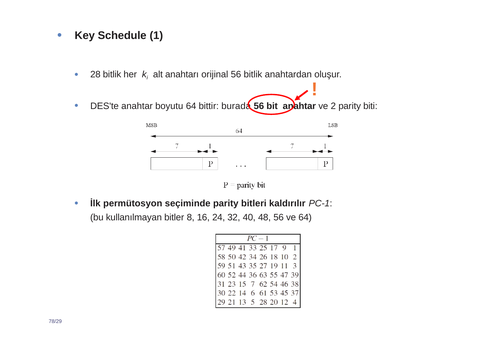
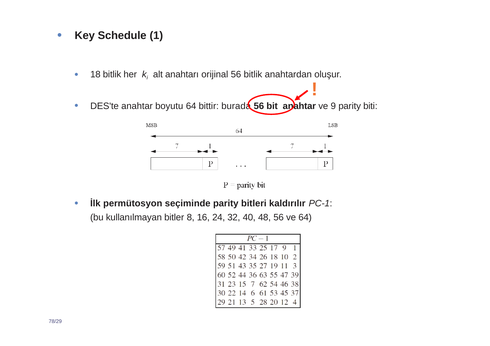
28: 28 -> 18 (95, 75)
2: 2 -> 9 (333, 106)
